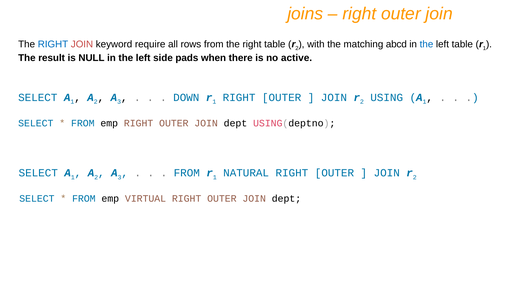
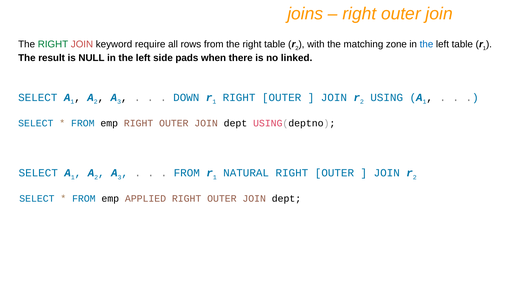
RIGHT colour: blue -> green (53, 44)
abcd: abcd -> zone (396, 44)
active: active -> linked (297, 58)
VIRTUAL: VIRTUAL -> APPLIED (146, 198)
